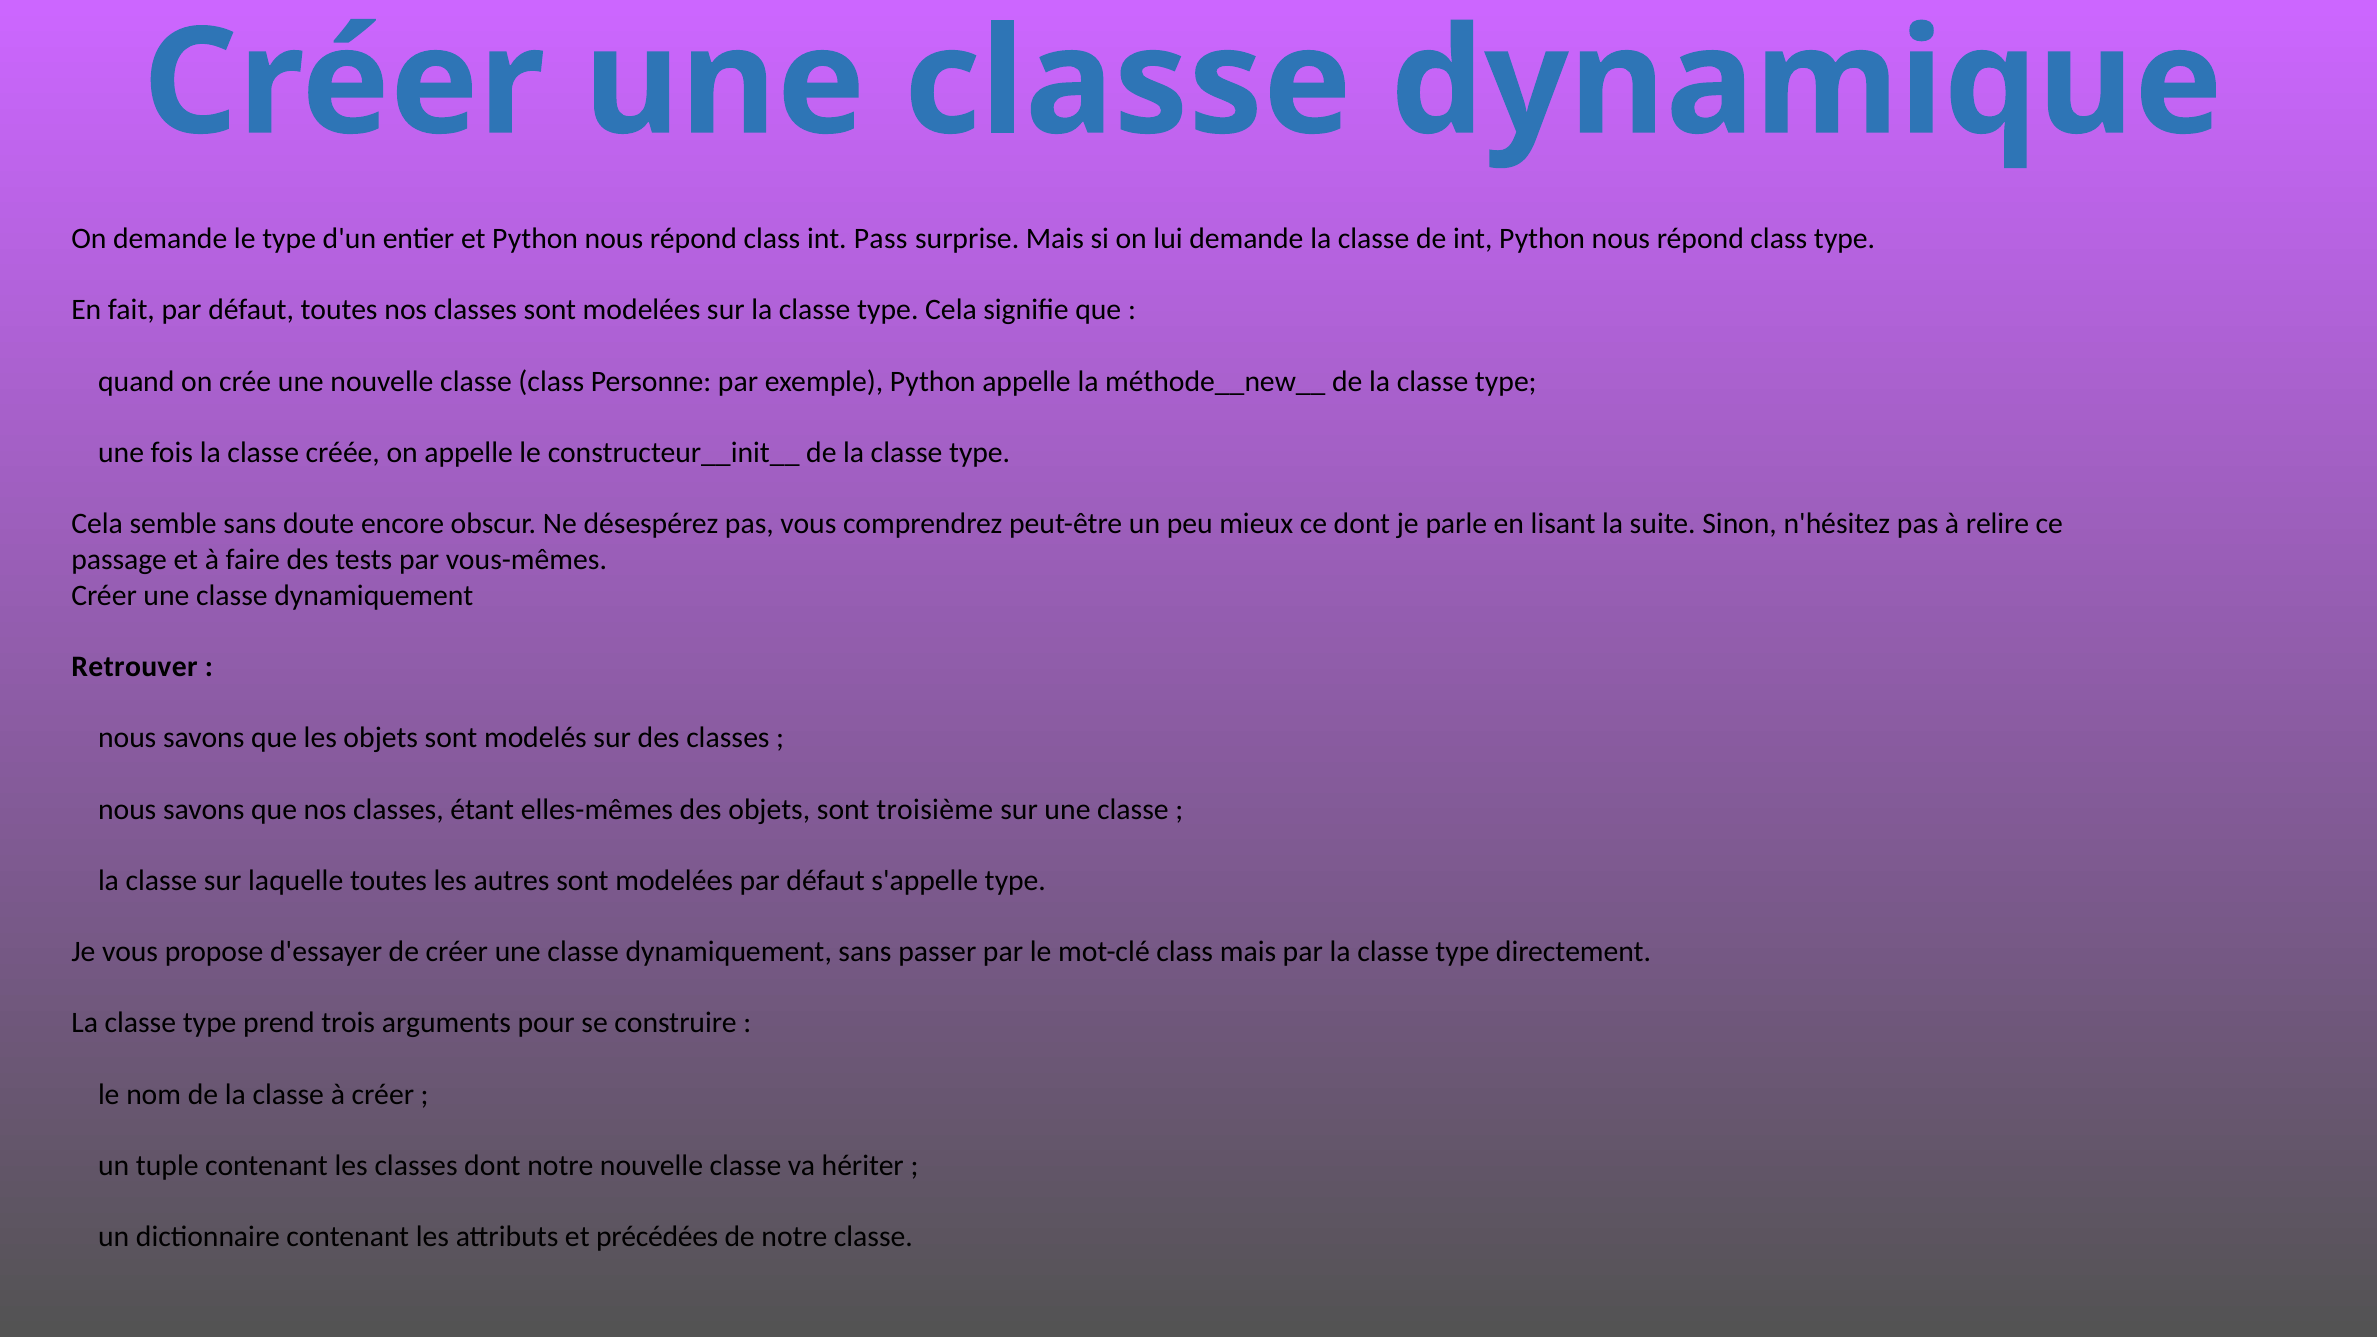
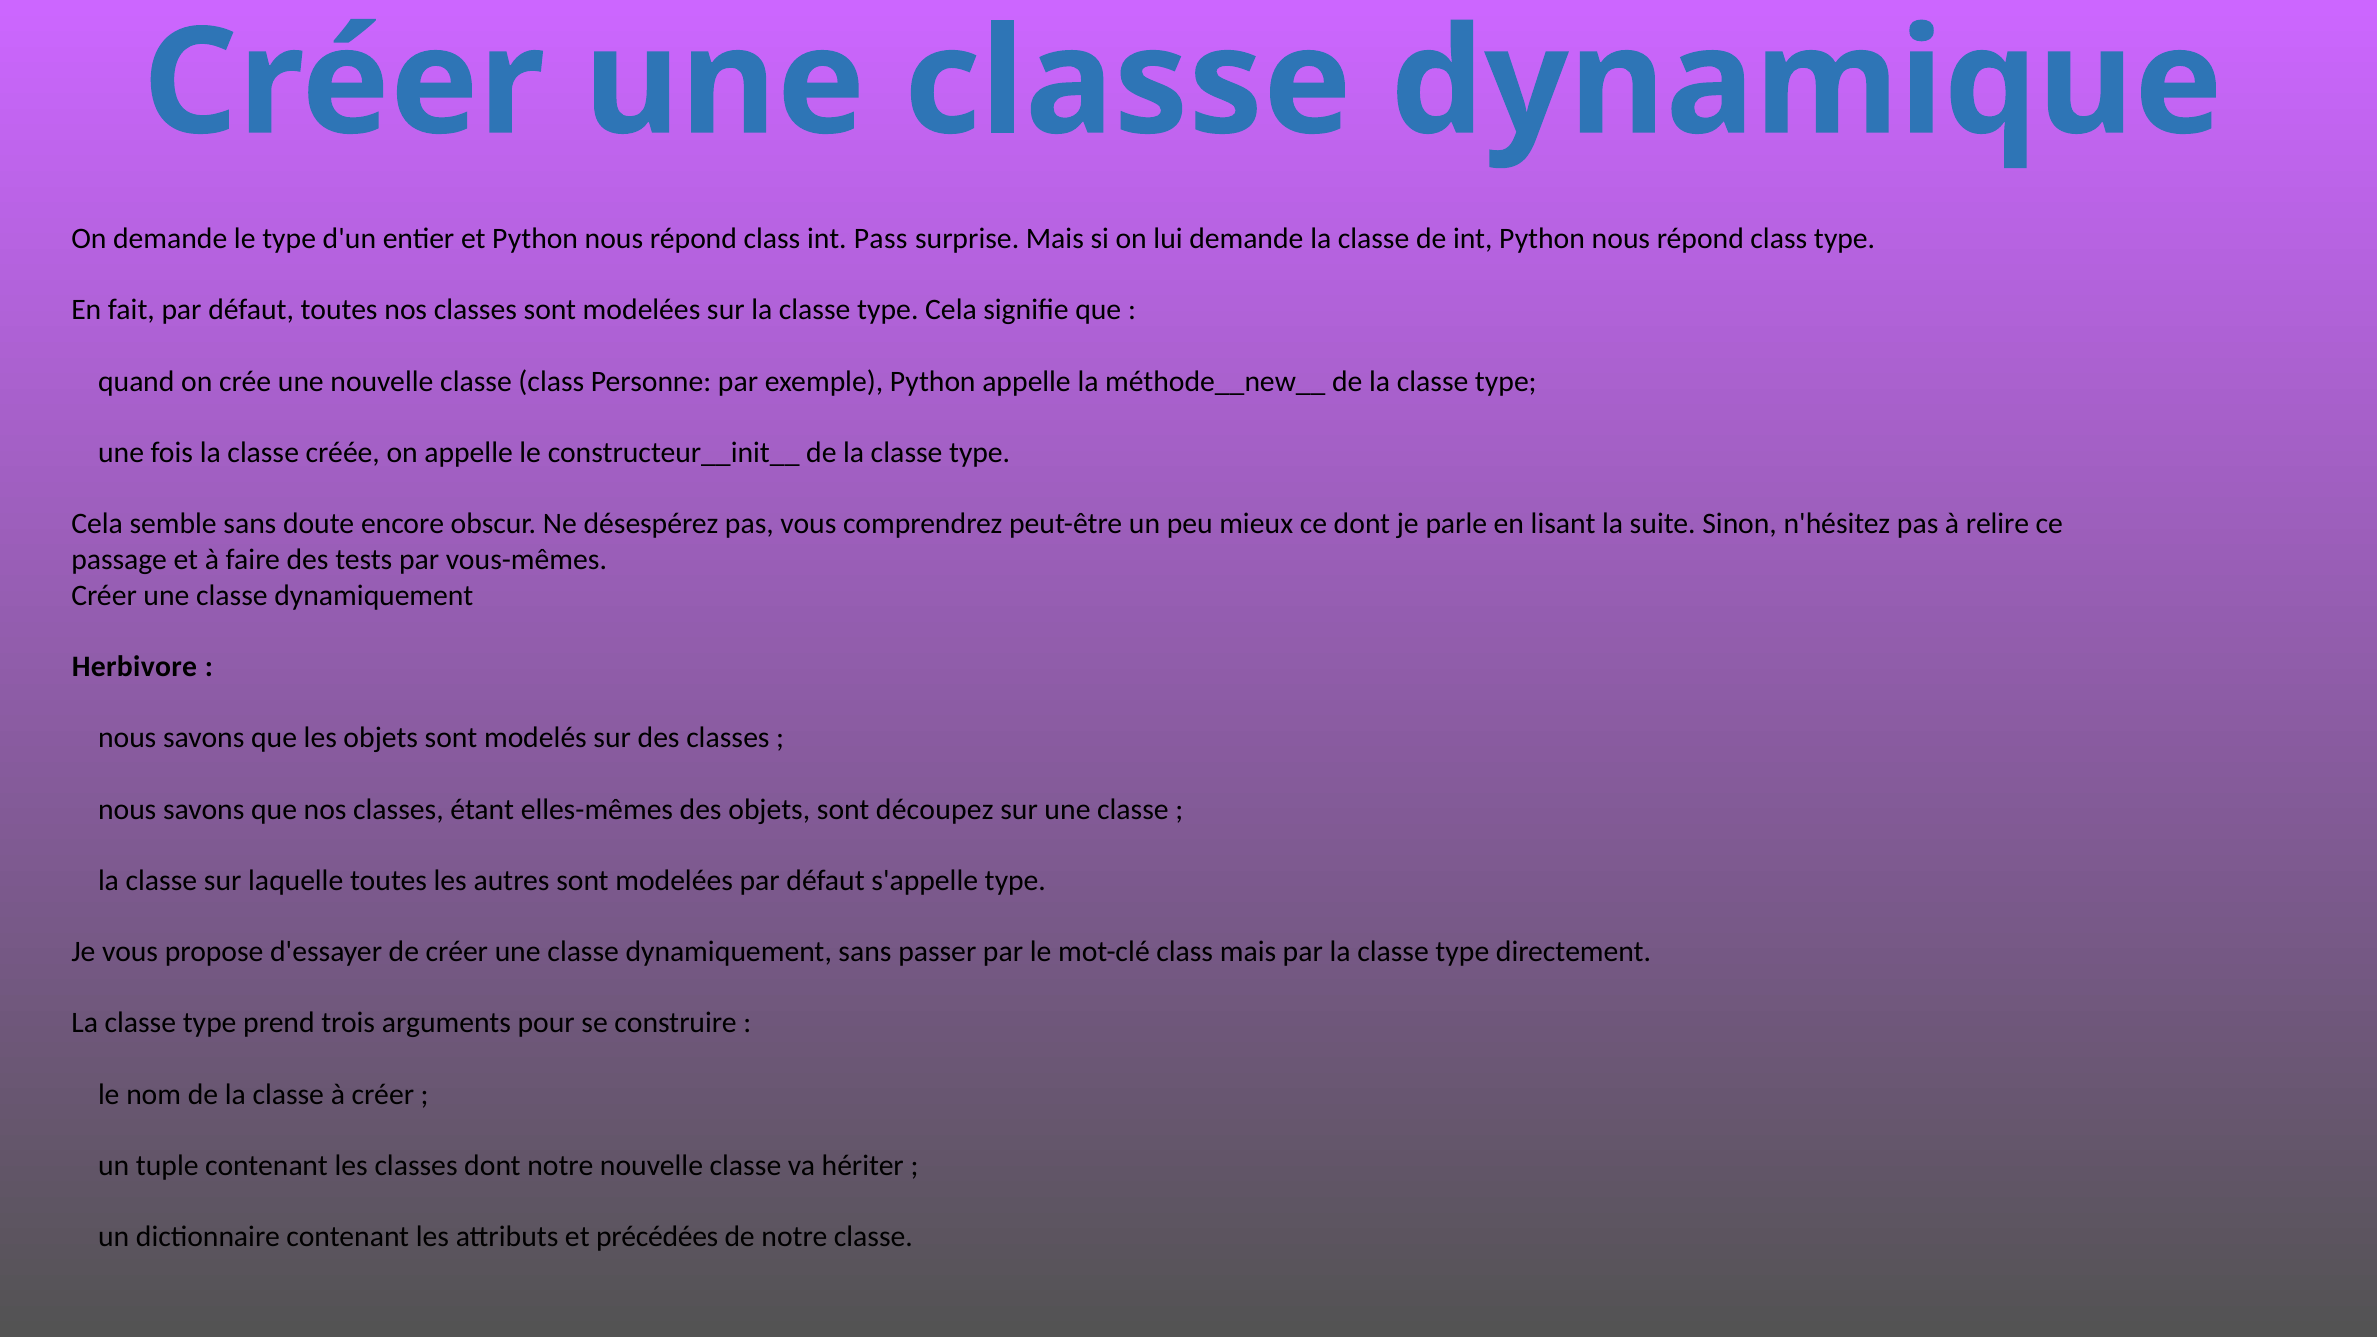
Retrouver: Retrouver -> Herbivore (135, 667)
troisième: troisième -> découpez (935, 809)
